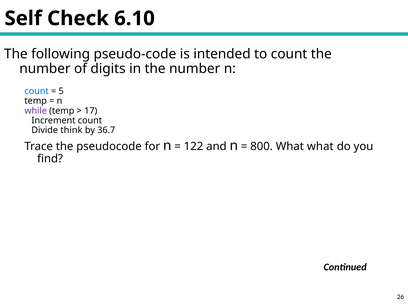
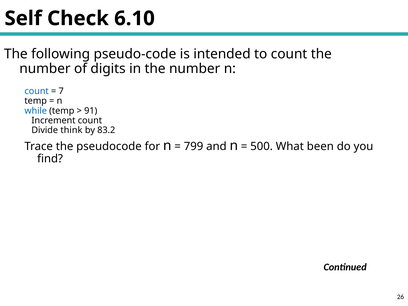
5: 5 -> 7 (61, 91)
while colour: purple -> blue (36, 111)
17: 17 -> 91 (91, 111)
36.7: 36.7 -> 83.2 (106, 130)
122: 122 -> 799 (194, 146)
800: 800 -> 500 (262, 146)
What what: what -> been (320, 146)
